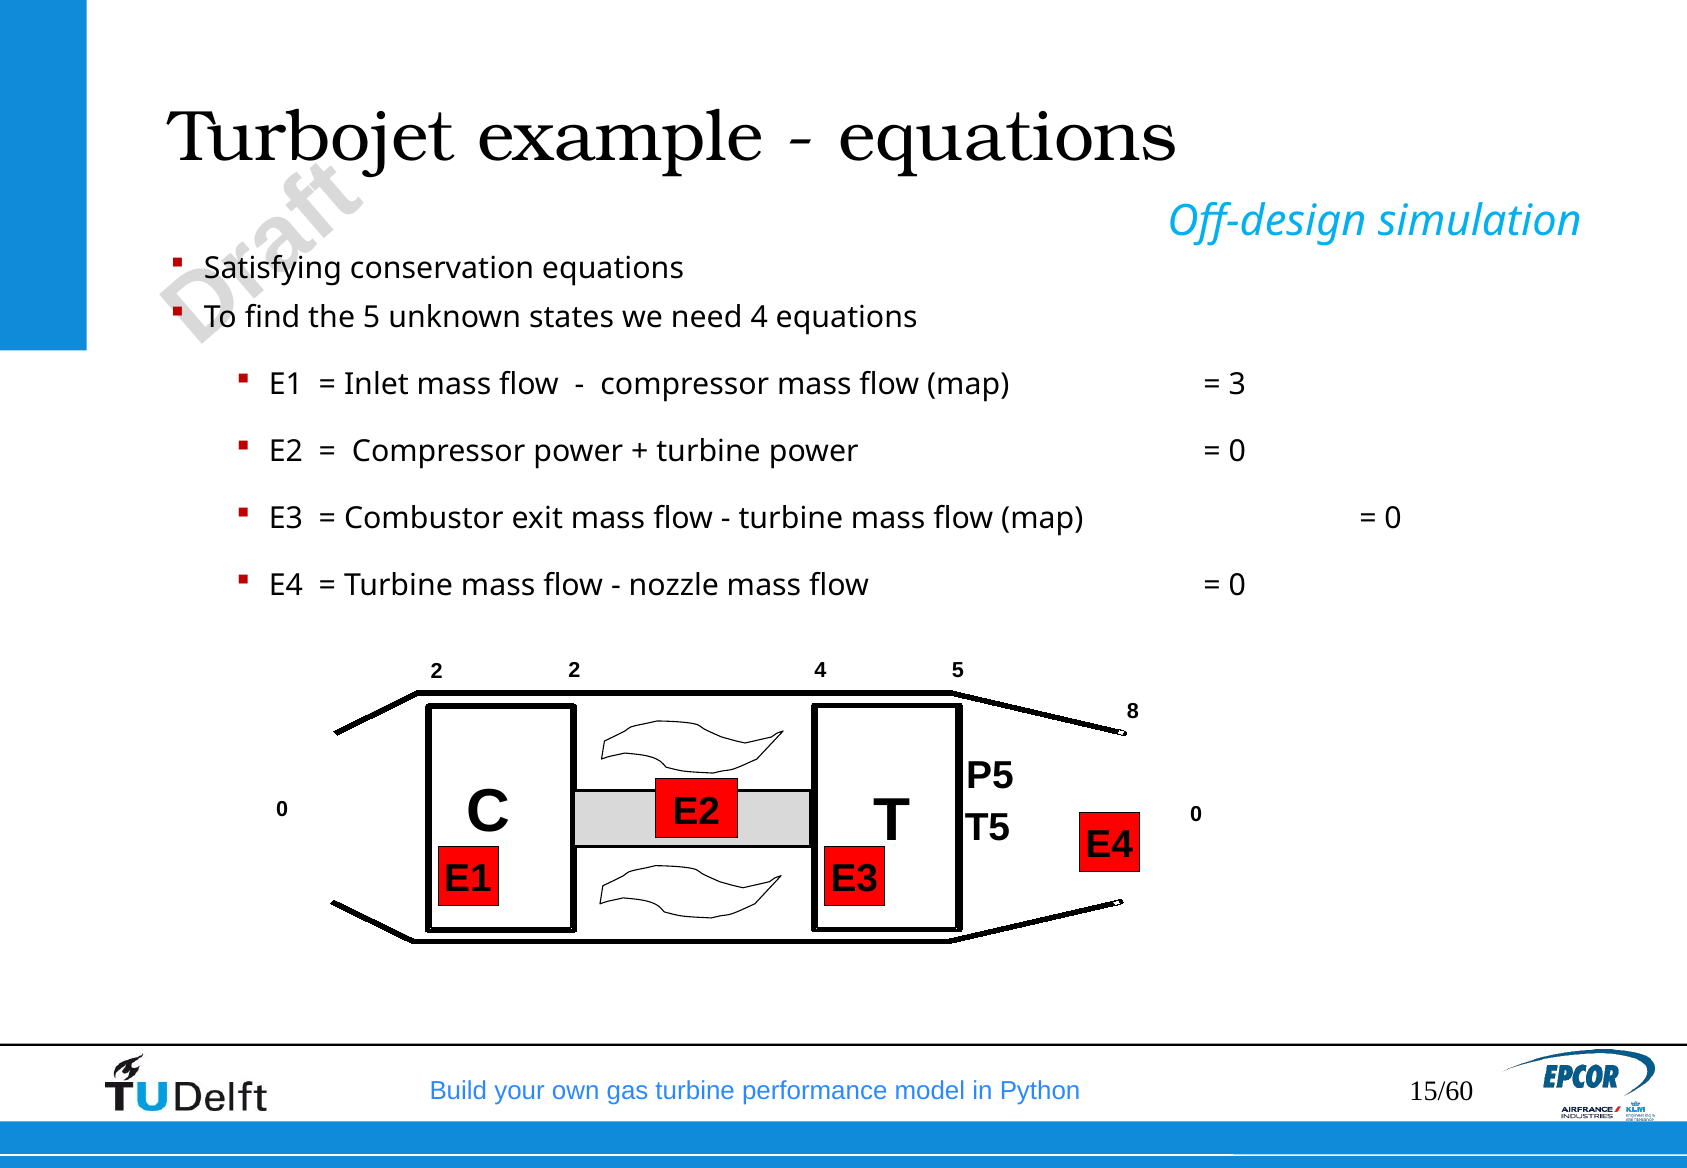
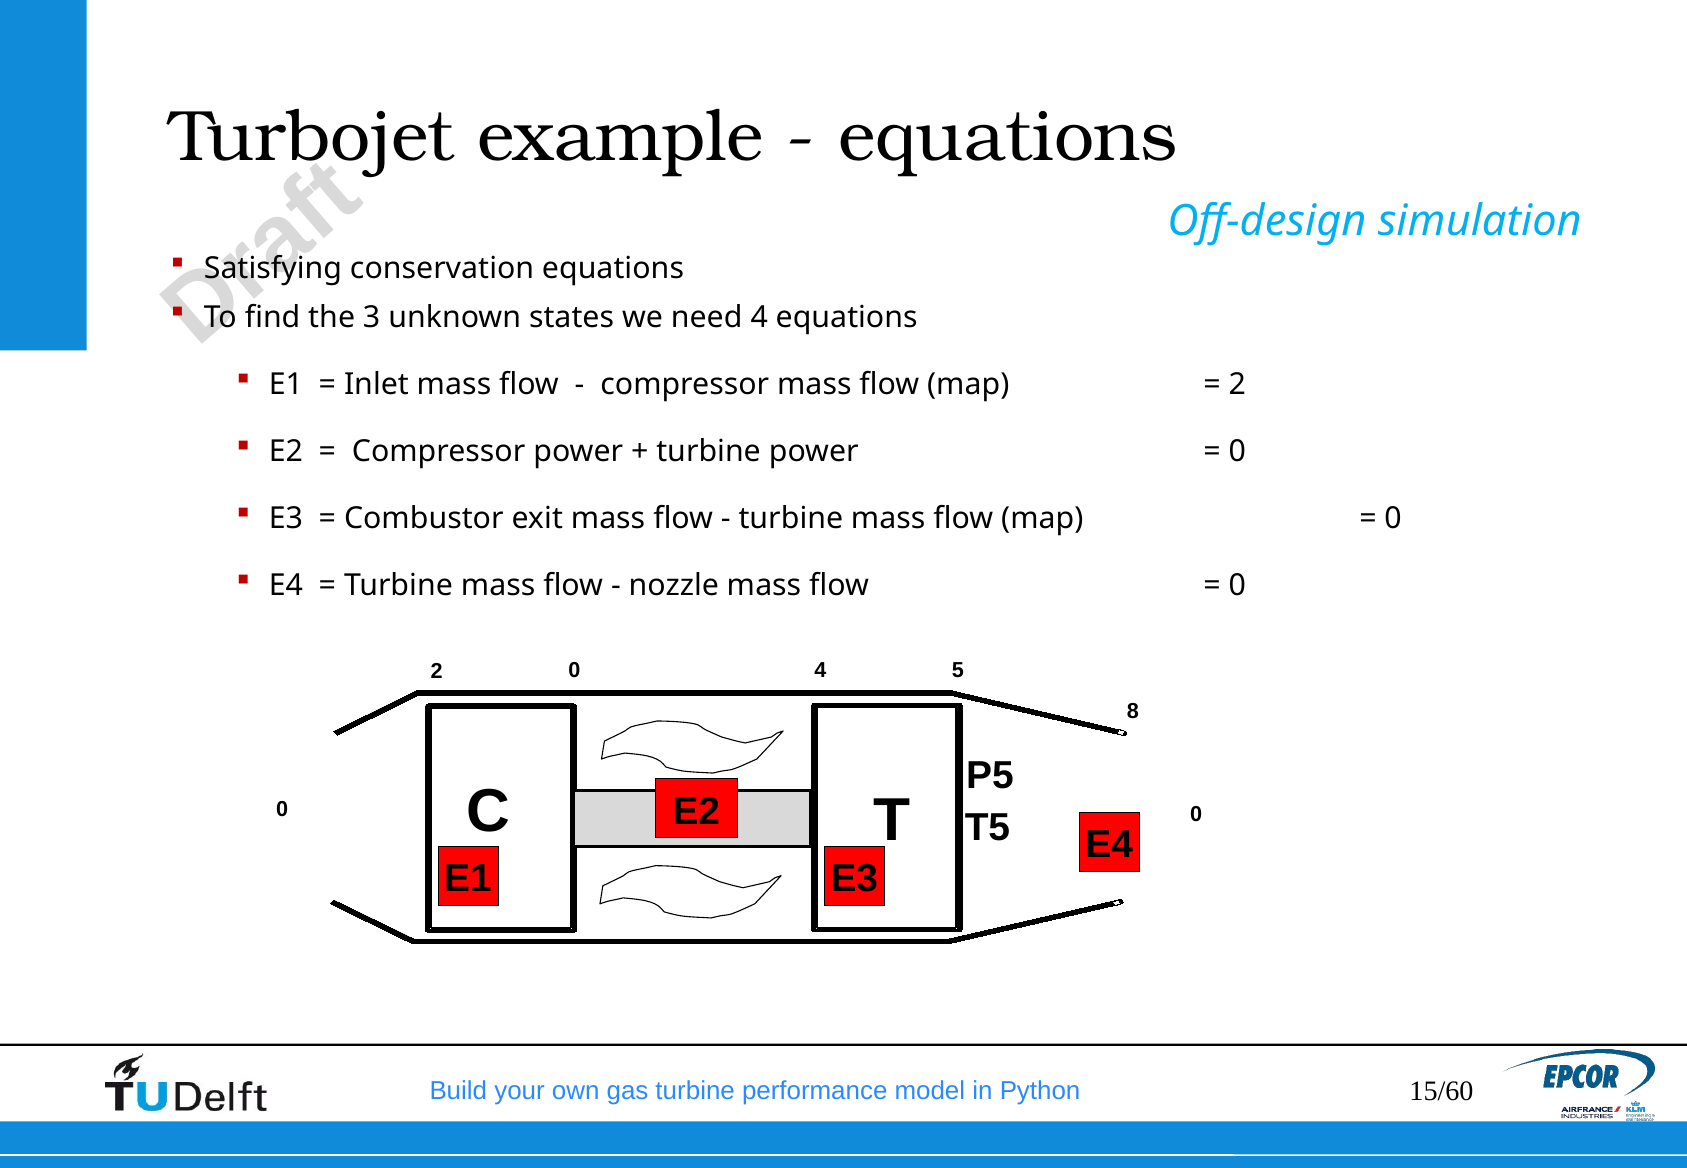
the 5: 5 -> 3 (372, 318)
3: 3 -> 2 (1237, 385)
2 2: 2 -> 0 (574, 671)
